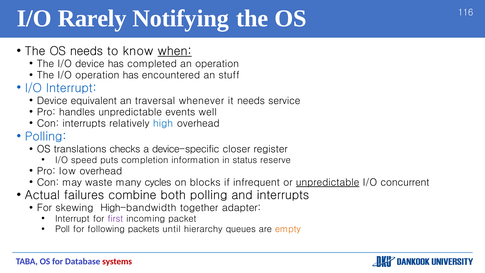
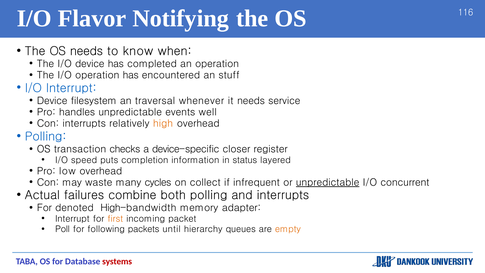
Rarely: Rarely -> Flavor (92, 18)
when underline: present -> none (175, 51)
equivalent: equivalent -> filesystem (94, 101)
high colour: blue -> orange (163, 123)
translations: translations -> transaction (80, 149)
reserve: reserve -> layered (275, 160)
blocks: blocks -> collect (205, 182)
skewing: skewing -> denoted (74, 208)
together: together -> memory (199, 208)
first colour: purple -> orange (115, 219)
